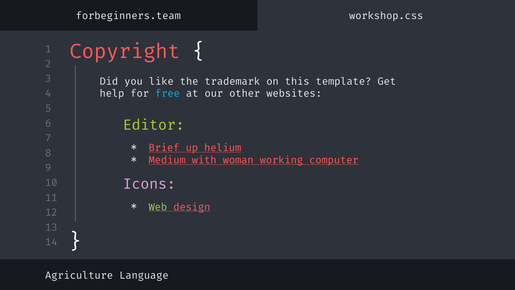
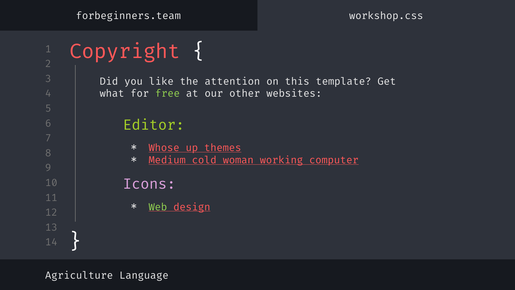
trademark: trademark -> attention (232, 81)
help: help -> what (112, 93)
free colour: light blue -> light green (168, 93)
Brief: Brief -> Whose (164, 148)
helium: helium -> themes (223, 148)
with: with -> cold (204, 160)
